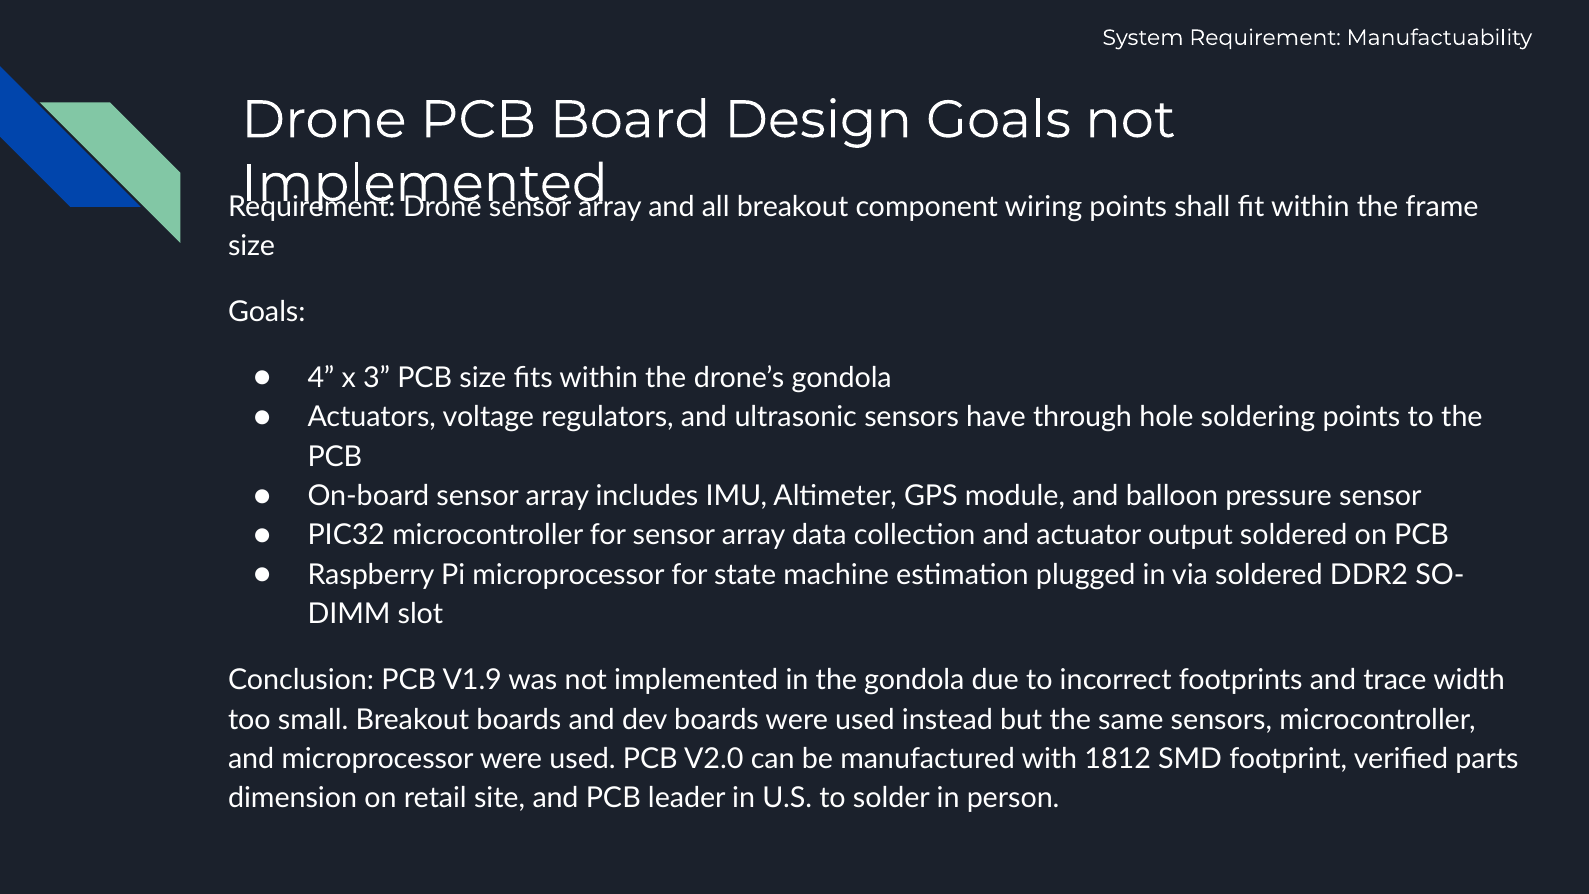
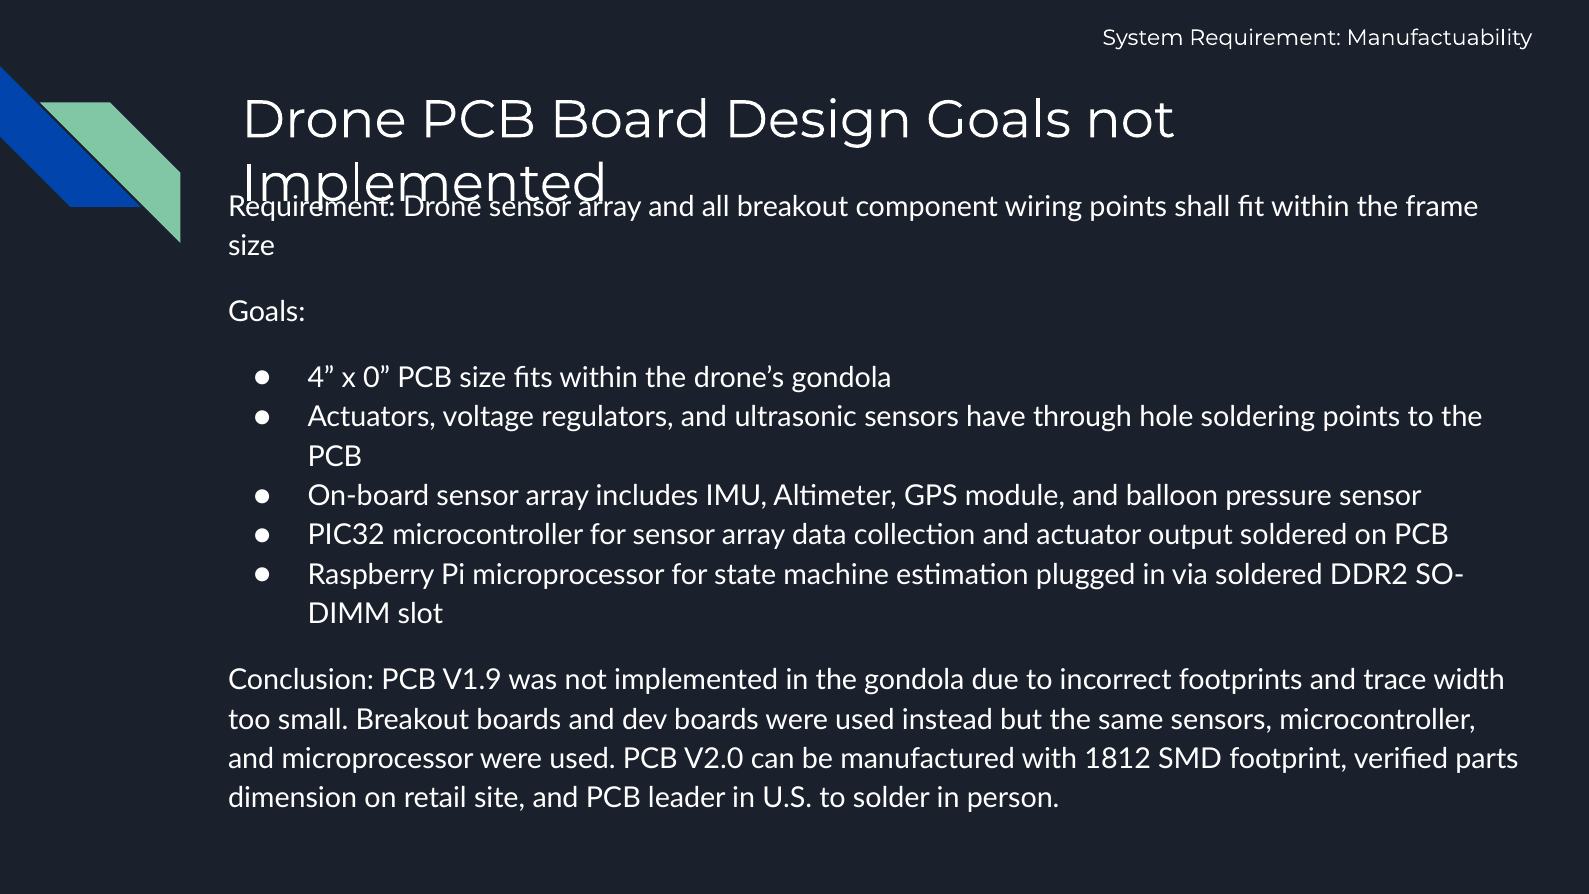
3: 3 -> 0 (377, 378)
